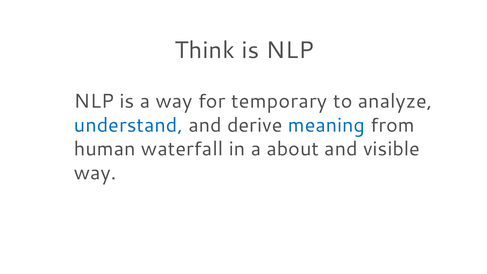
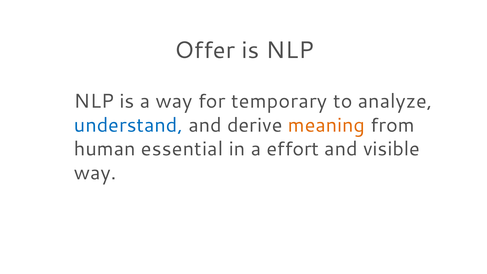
Think: Think -> Offer (205, 50)
meaning colour: blue -> orange (326, 125)
waterfall: waterfall -> essential (182, 149)
about: about -> effort (293, 149)
